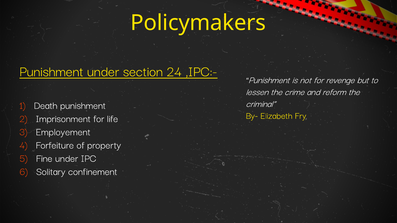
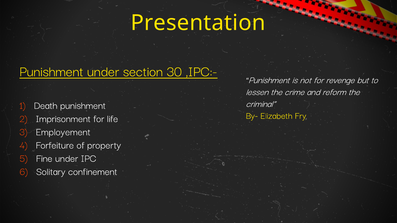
Policymakers: Policymakers -> Presentation (198, 23)
24: 24 -> 30 (174, 71)
